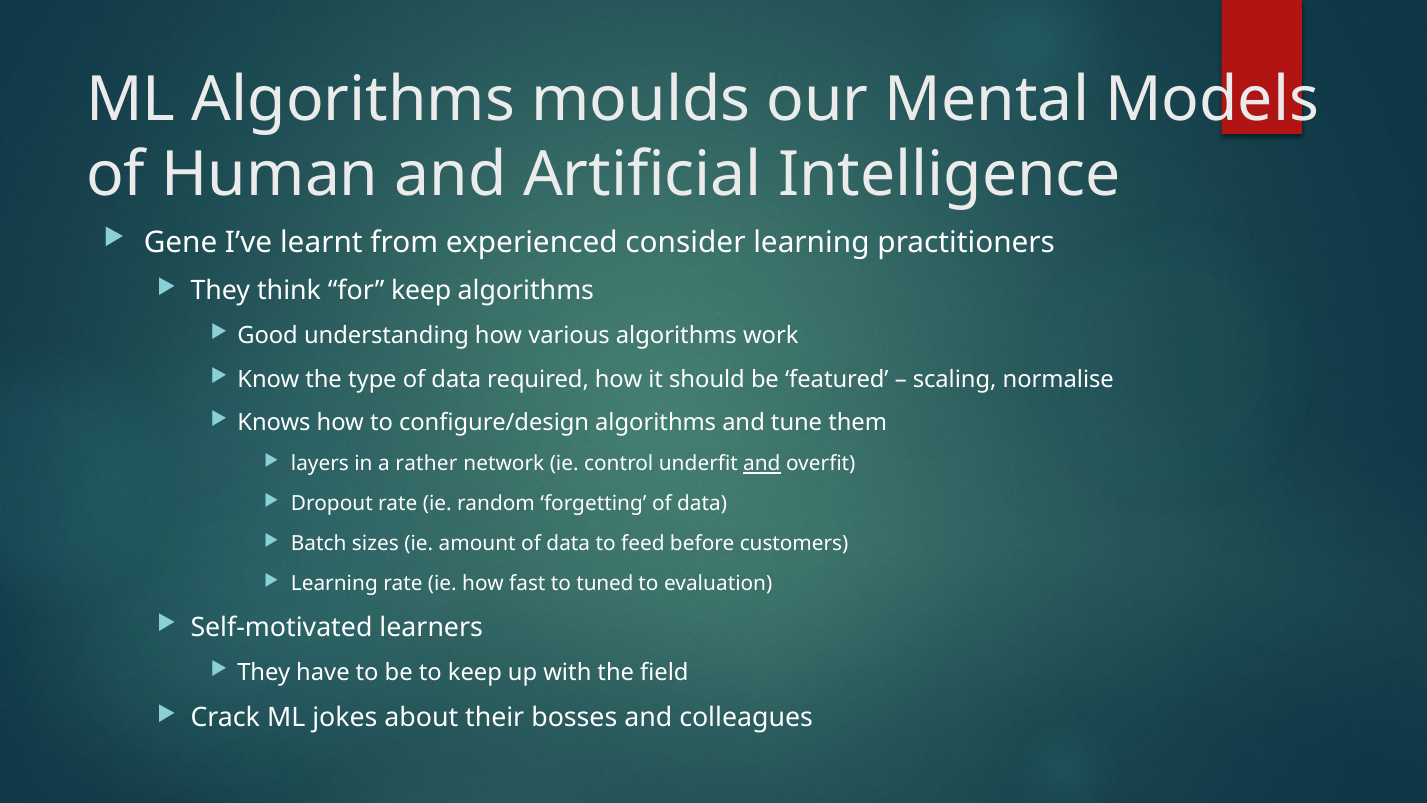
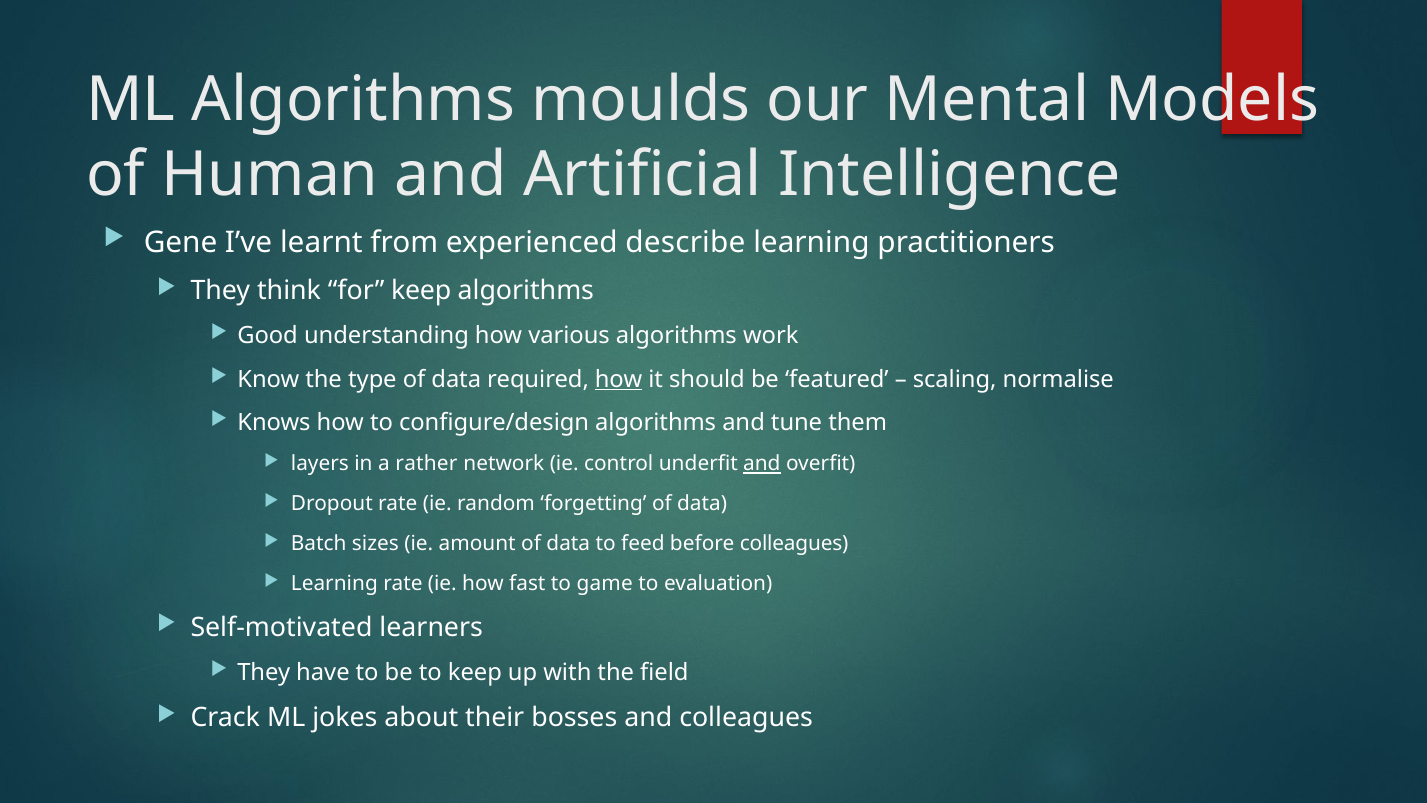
consider: consider -> describe (685, 242)
how underline: none -> present (619, 379)
before customers: customers -> colleagues (794, 544)
tuned: tuned -> game (605, 584)
